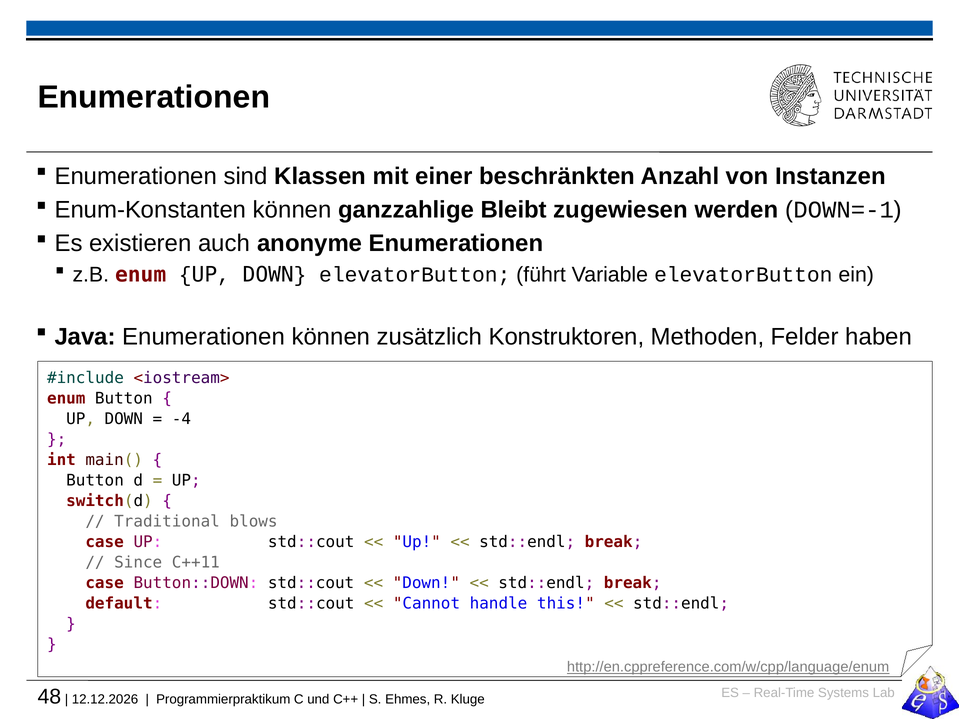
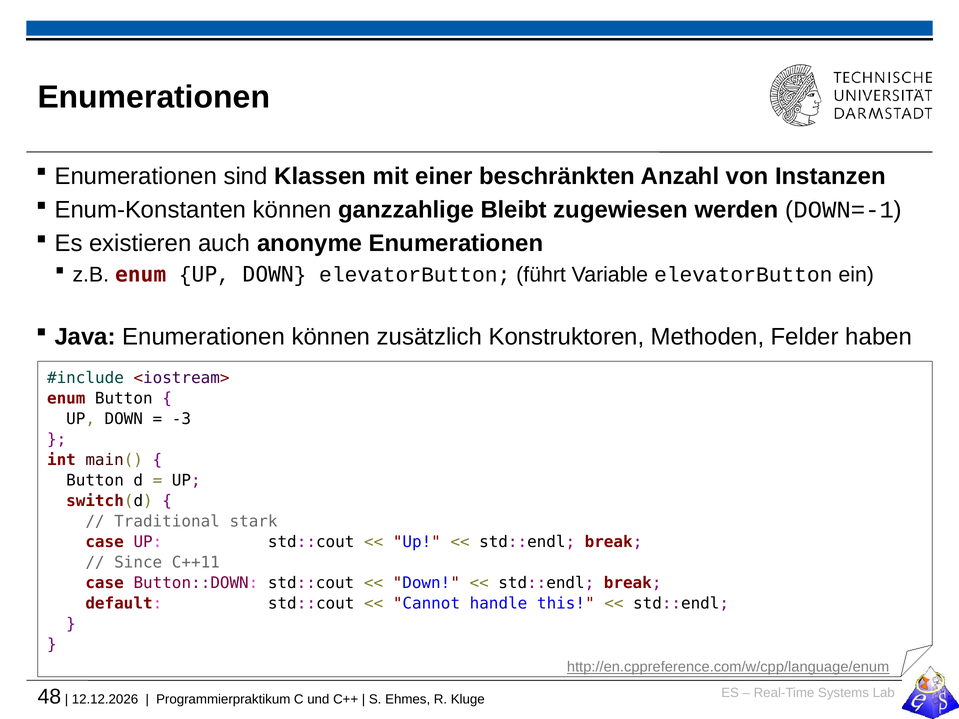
-4: -4 -> -3 (181, 419)
blows: blows -> stark (254, 522)
